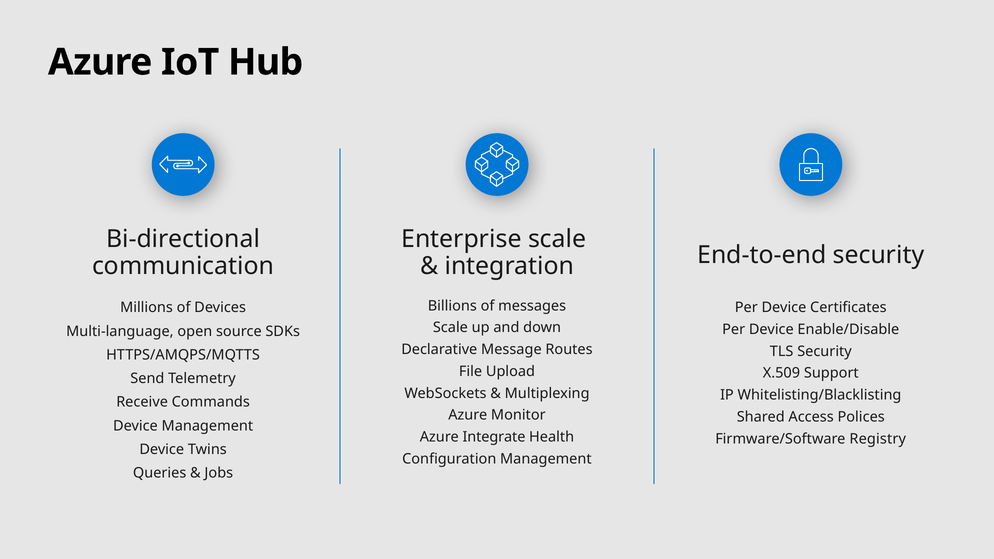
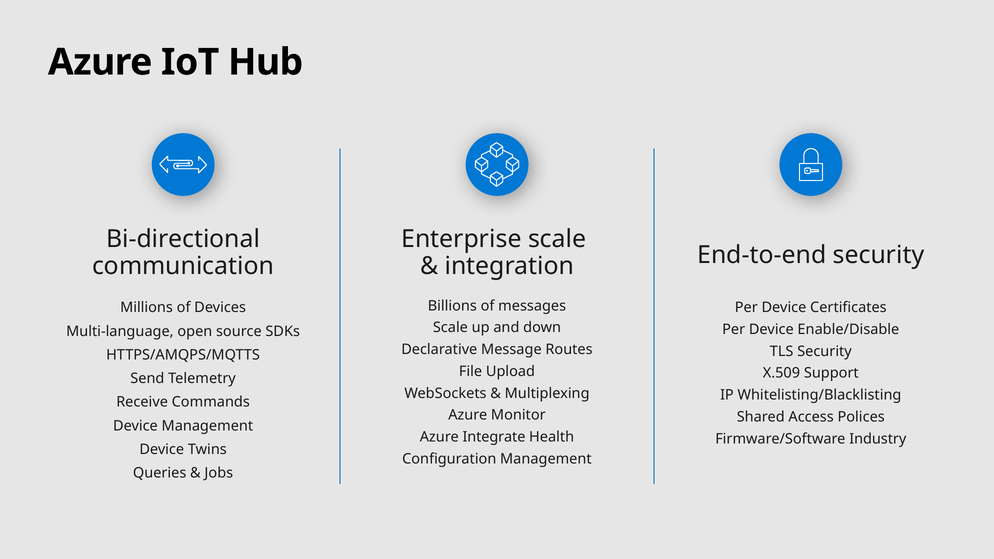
Registry: Registry -> Industry (878, 439)
